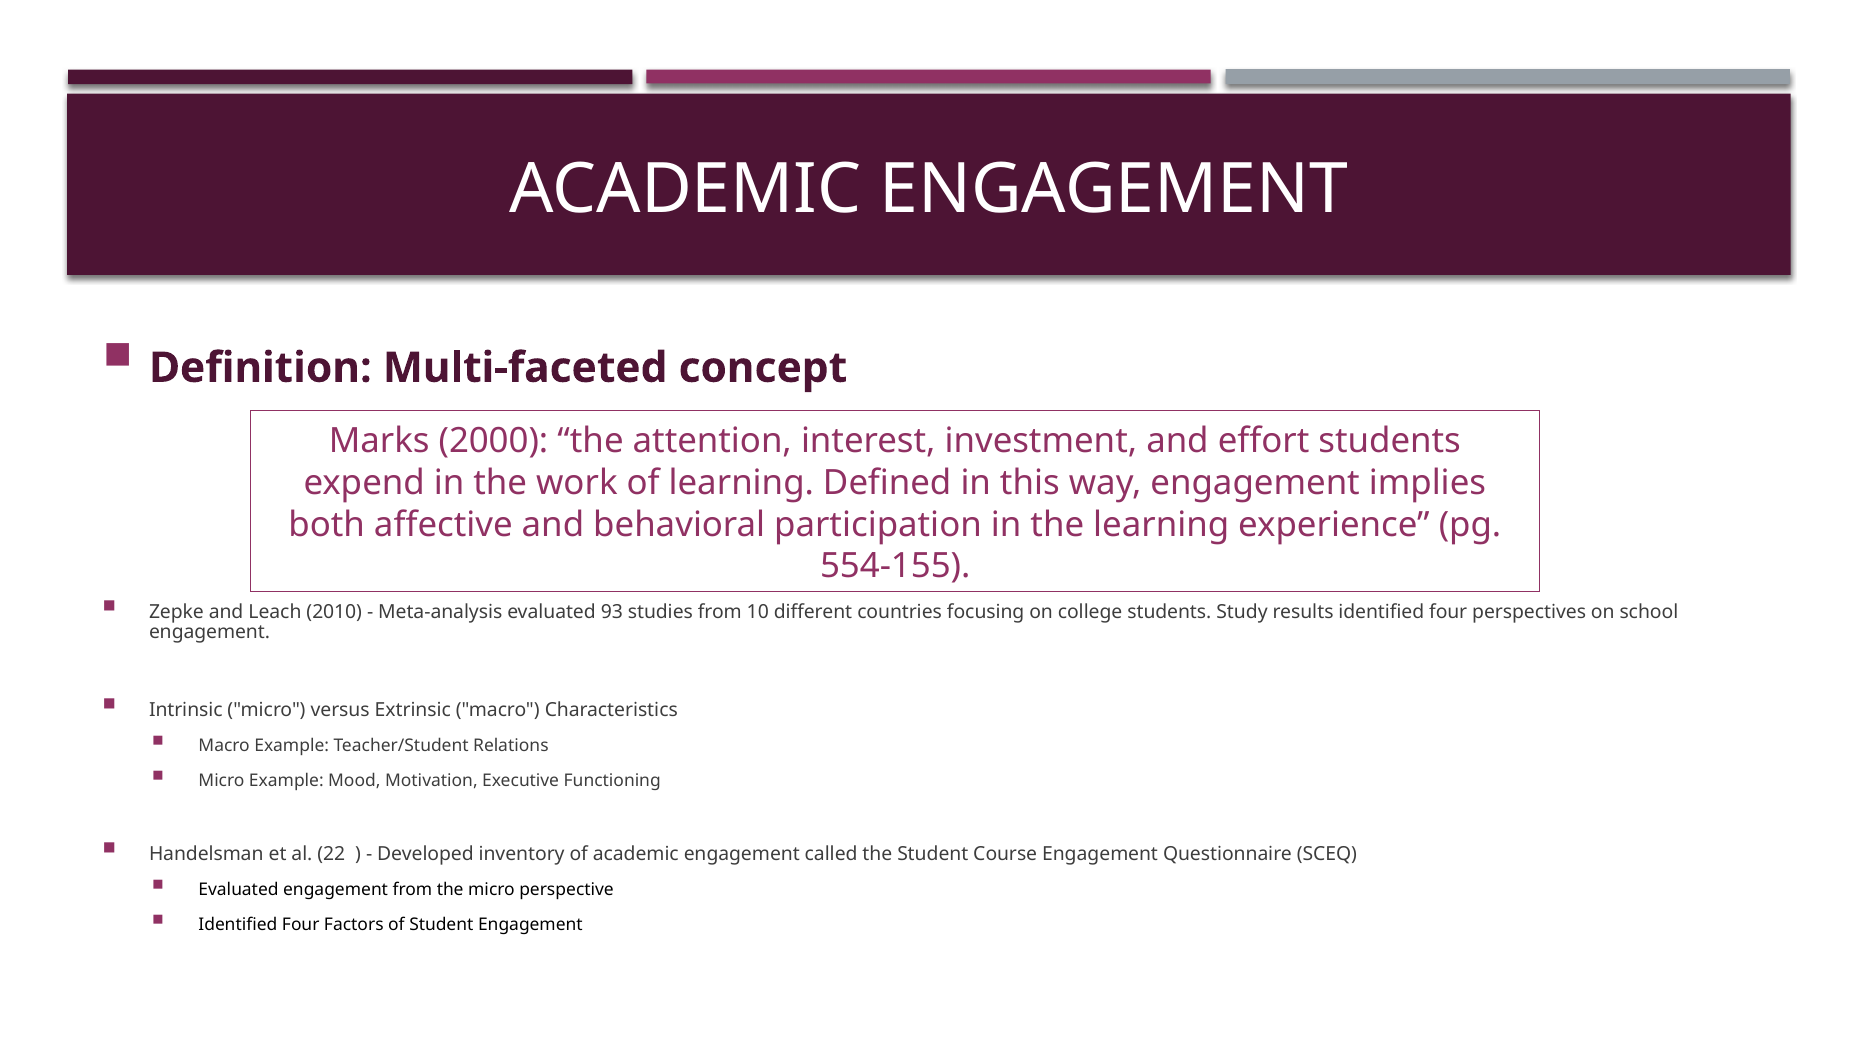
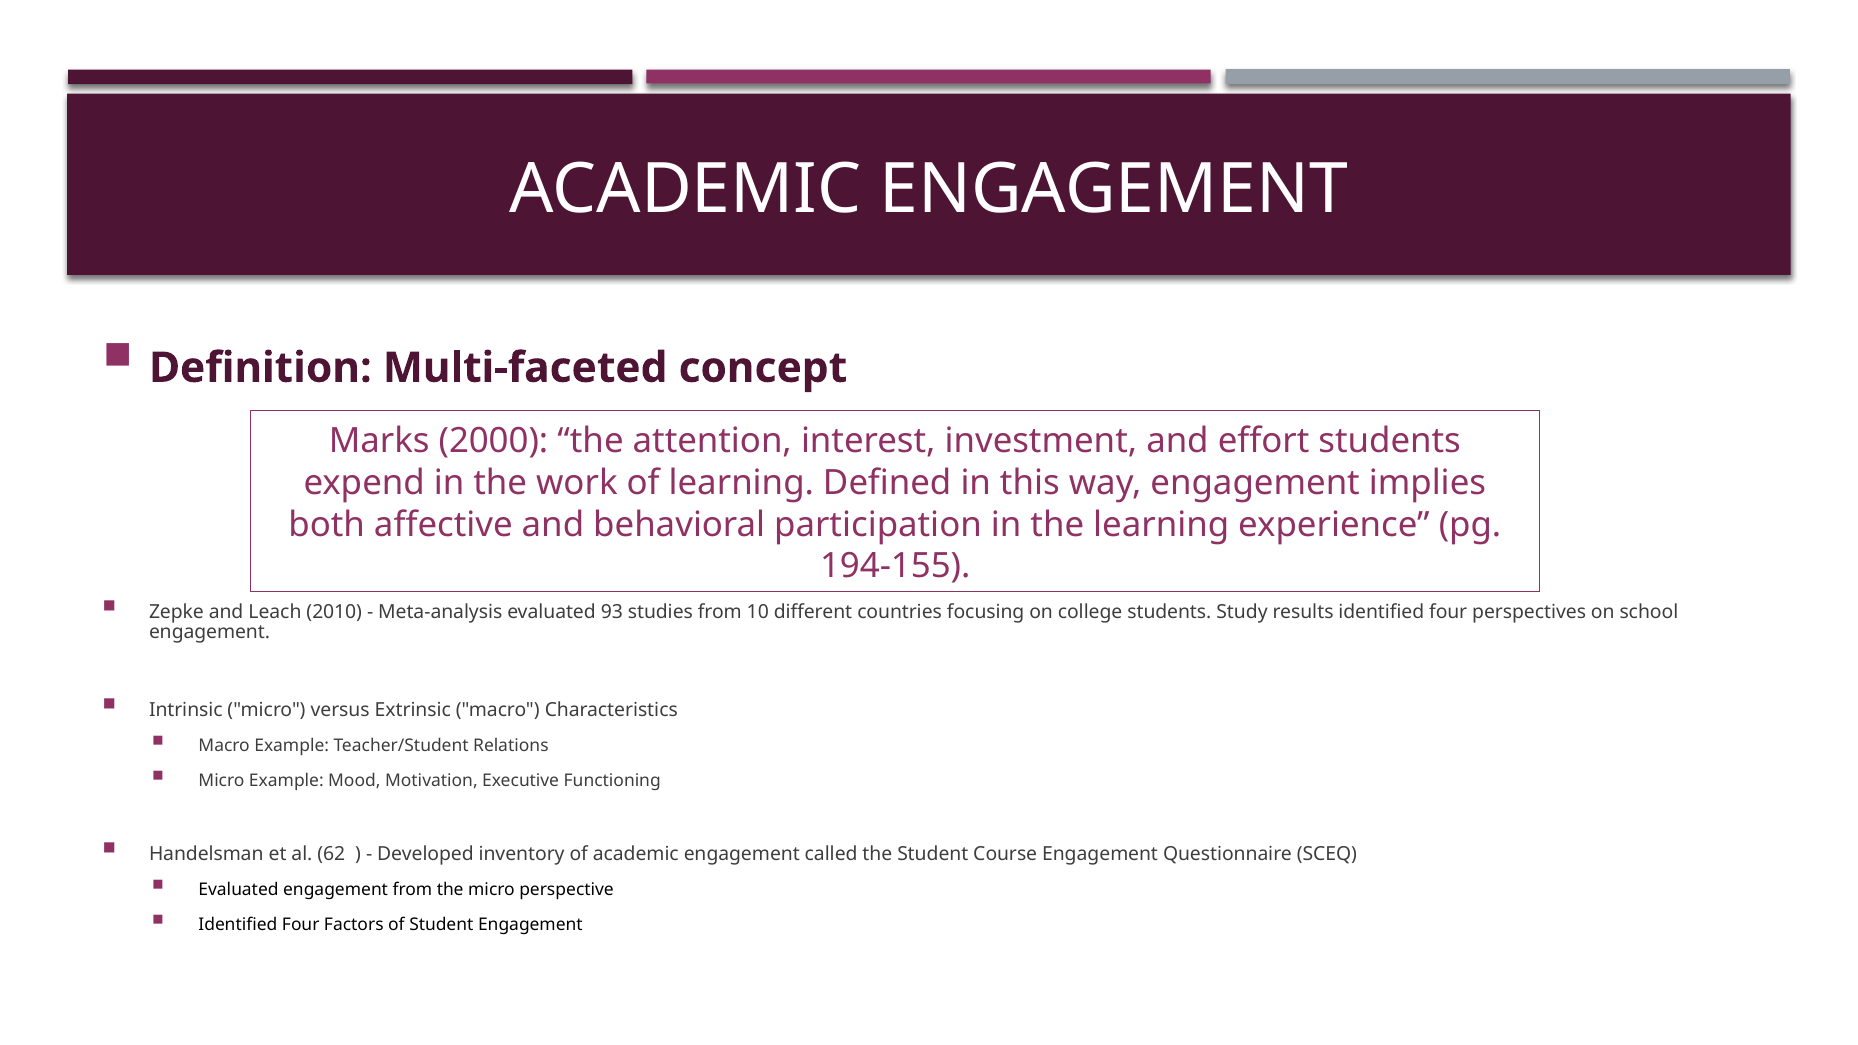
554-155: 554-155 -> 194-155 (895, 566)
22: 22 -> 62 (331, 854)
